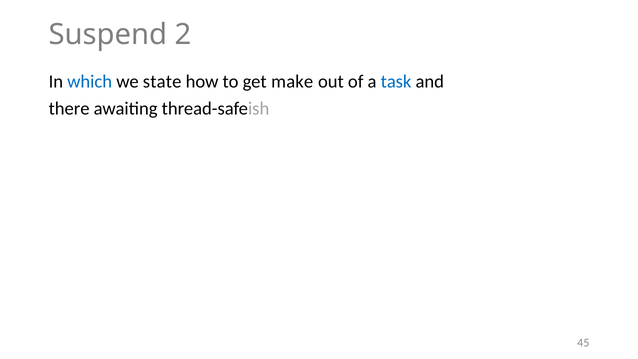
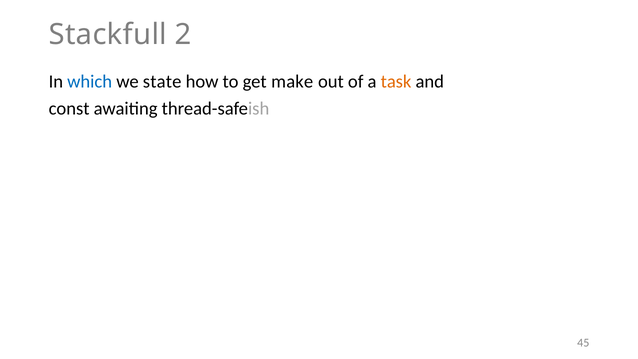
Suspend: Suspend -> Stackfull (108, 34)
task colour: blue -> orange (396, 82)
there: there -> const (69, 108)
